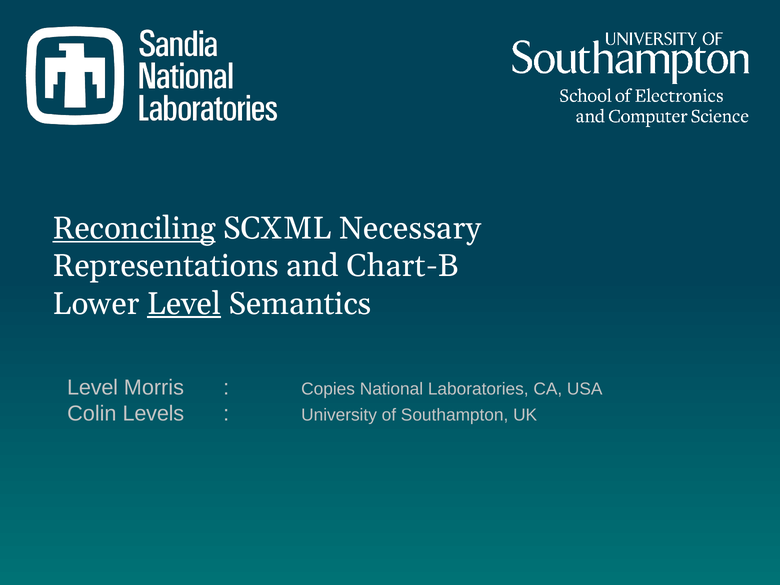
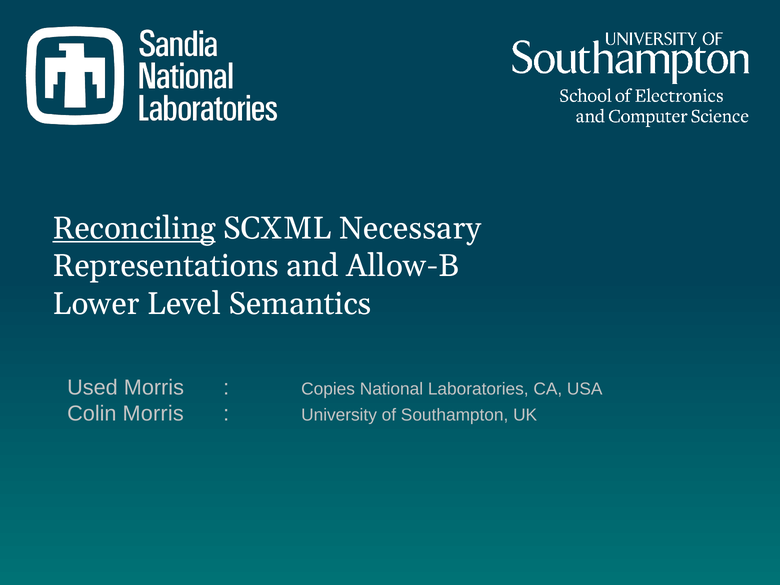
Chart-B: Chart-B -> Allow-B (403, 266)
Level underline: present -> none (184, 304)
Level: Level -> Used (92, 388)
Colin Levels: Levels -> Morris (153, 414)
